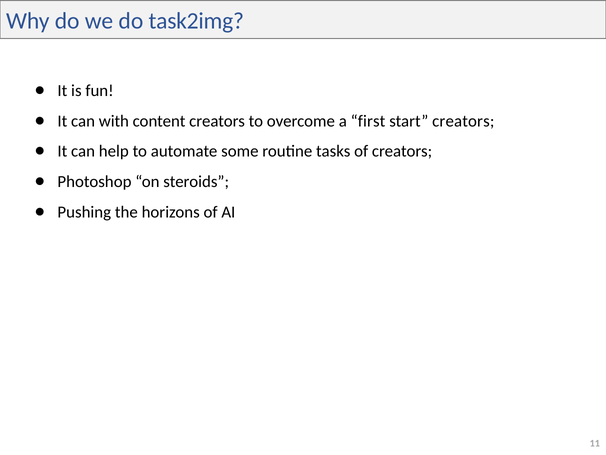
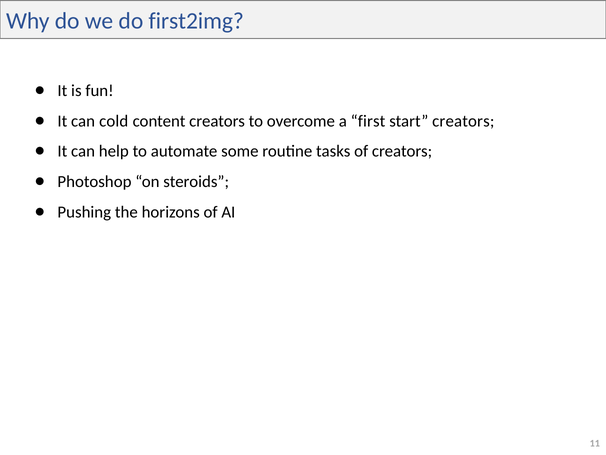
task2img: task2img -> first2img (196, 21)
with: with -> cold (114, 121)
